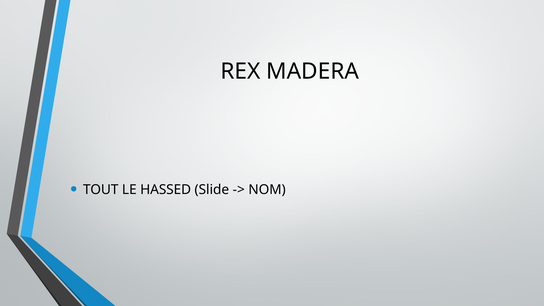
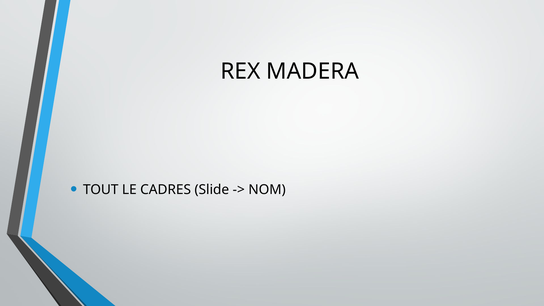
HASSED: HASSED -> CADRES (166, 190)
